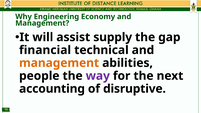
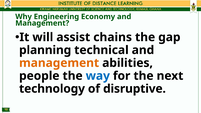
supply: supply -> chains (113, 37)
financial: financial -> planning (45, 50)
way colour: purple -> blue (98, 76)
accounting: accounting -> technology (52, 89)
